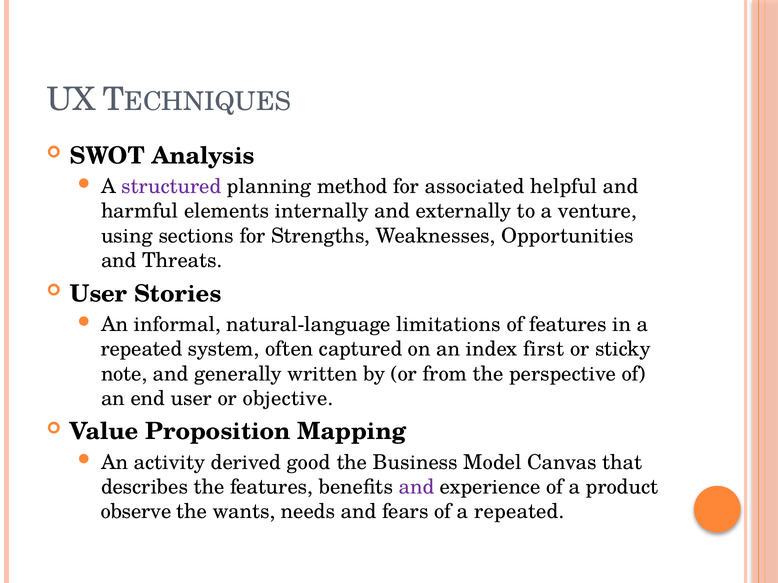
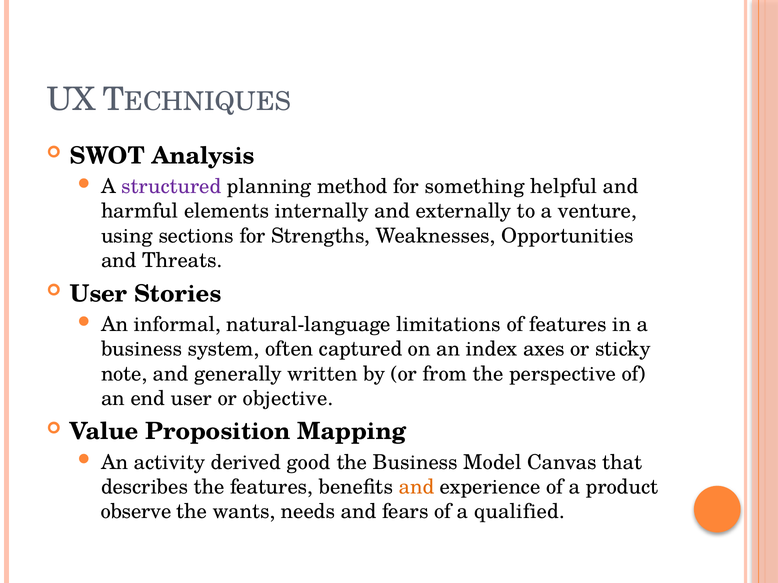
associated: associated -> something (475, 187)
repeated: repeated -> business (142, 349)
first: first -> axes (544, 349)
and colour: purple -> orange (416, 488)
of a repeated: repeated -> qualified (519, 512)
